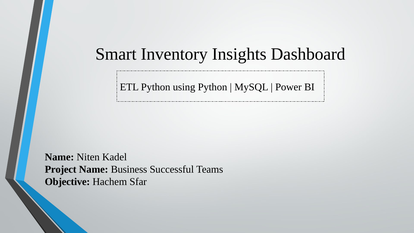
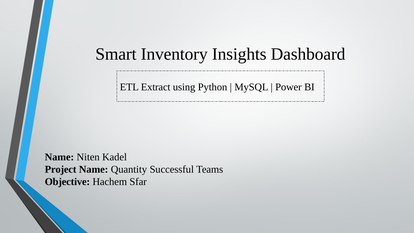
ETL Python: Python -> Extract (156, 87)
Business: Business -> Quantity (129, 169)
